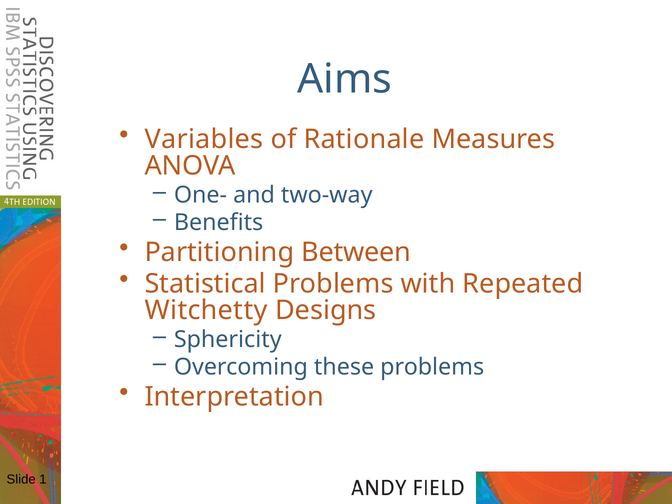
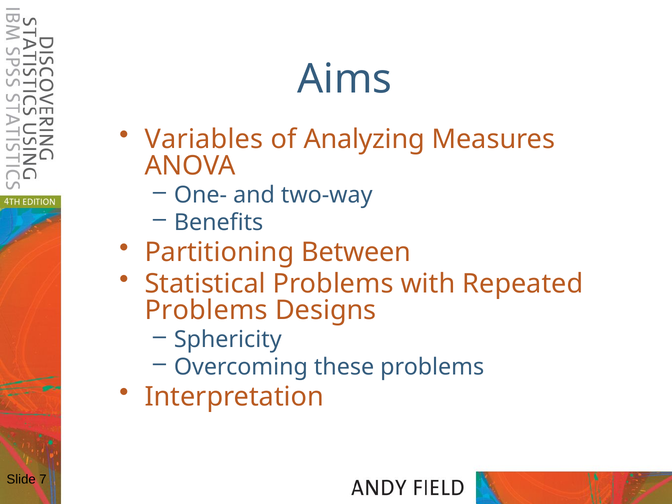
Rationale: Rationale -> Analyzing (364, 140)
Witchetty: Witchetty -> Problems (206, 310)
1: 1 -> 7 (43, 479)
